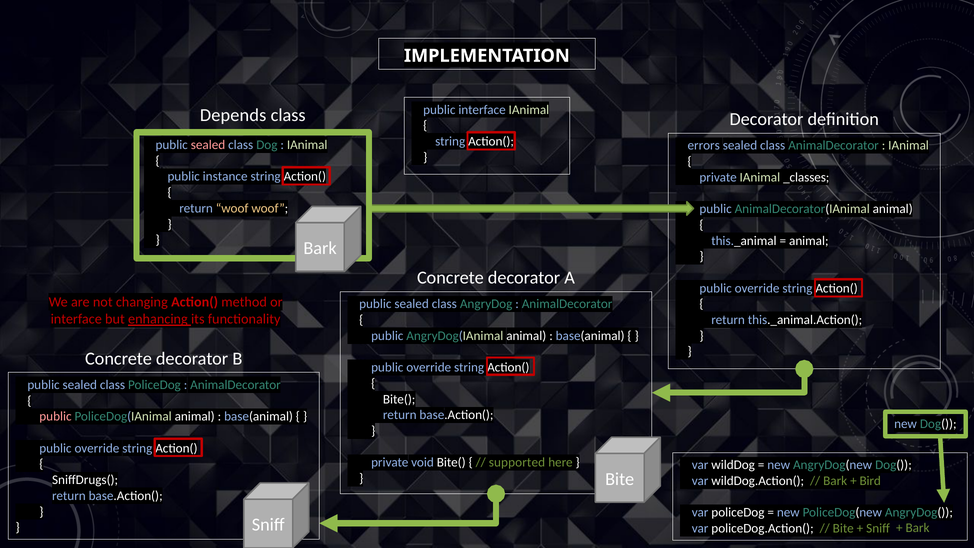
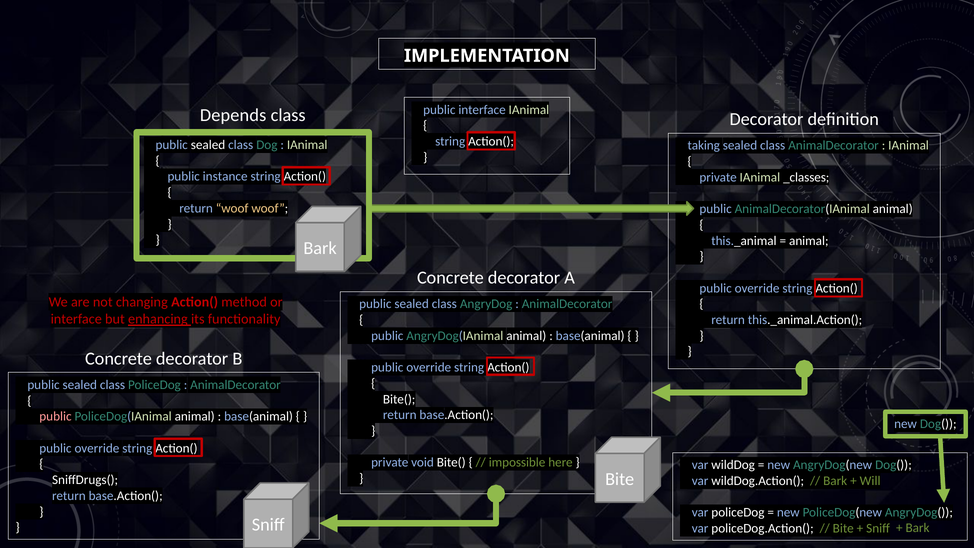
sealed colour: pink -> white (208, 145)
errors: errors -> taking (704, 146)
supported: supported -> impossible (517, 463)
Bird: Bird -> Will (870, 481)
